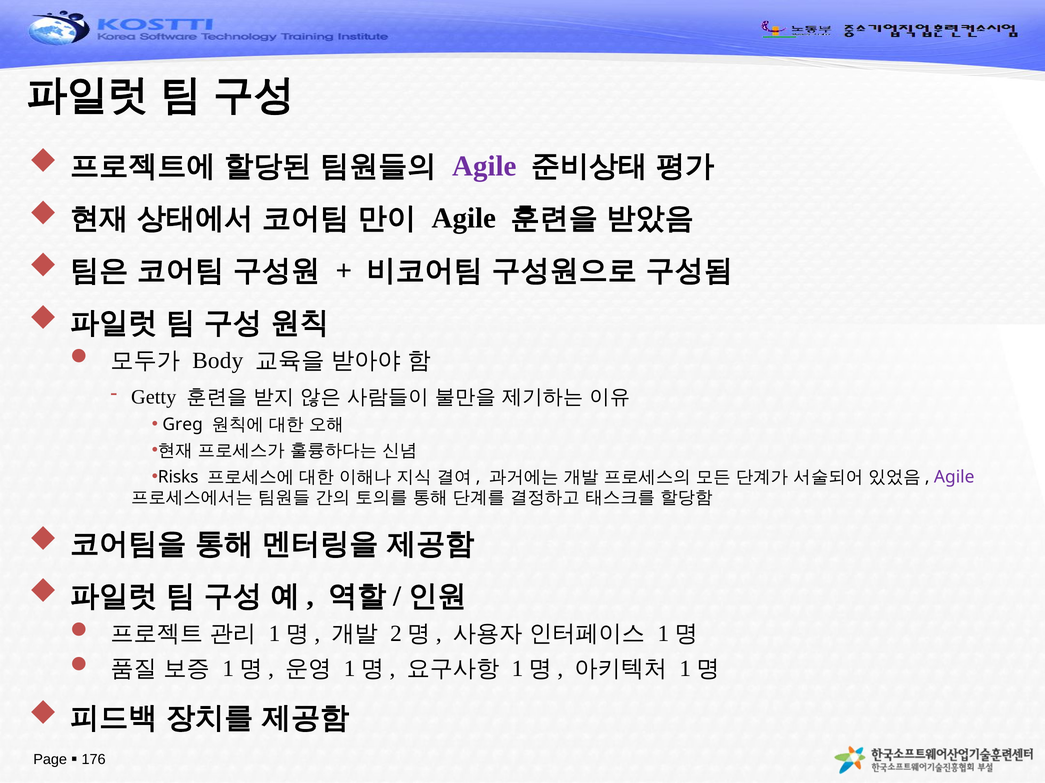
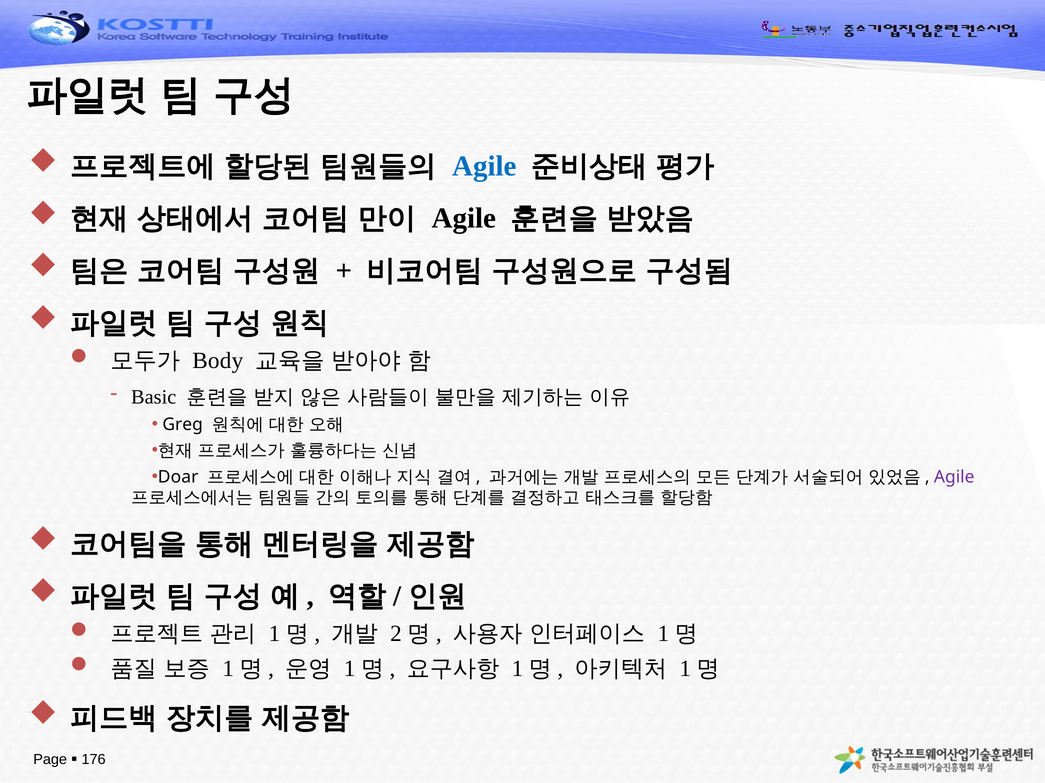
Agile colour: purple -> blue (484, 166)
Getty: Getty -> Basic (154, 397)
Risks: Risks -> Doar (178, 477)
